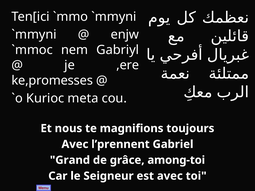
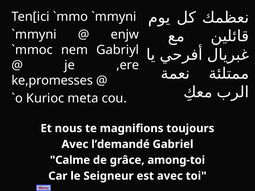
l’prennent: l’prennent -> l’demandé (121, 144)
Grand: Grand -> Calme (70, 160)
